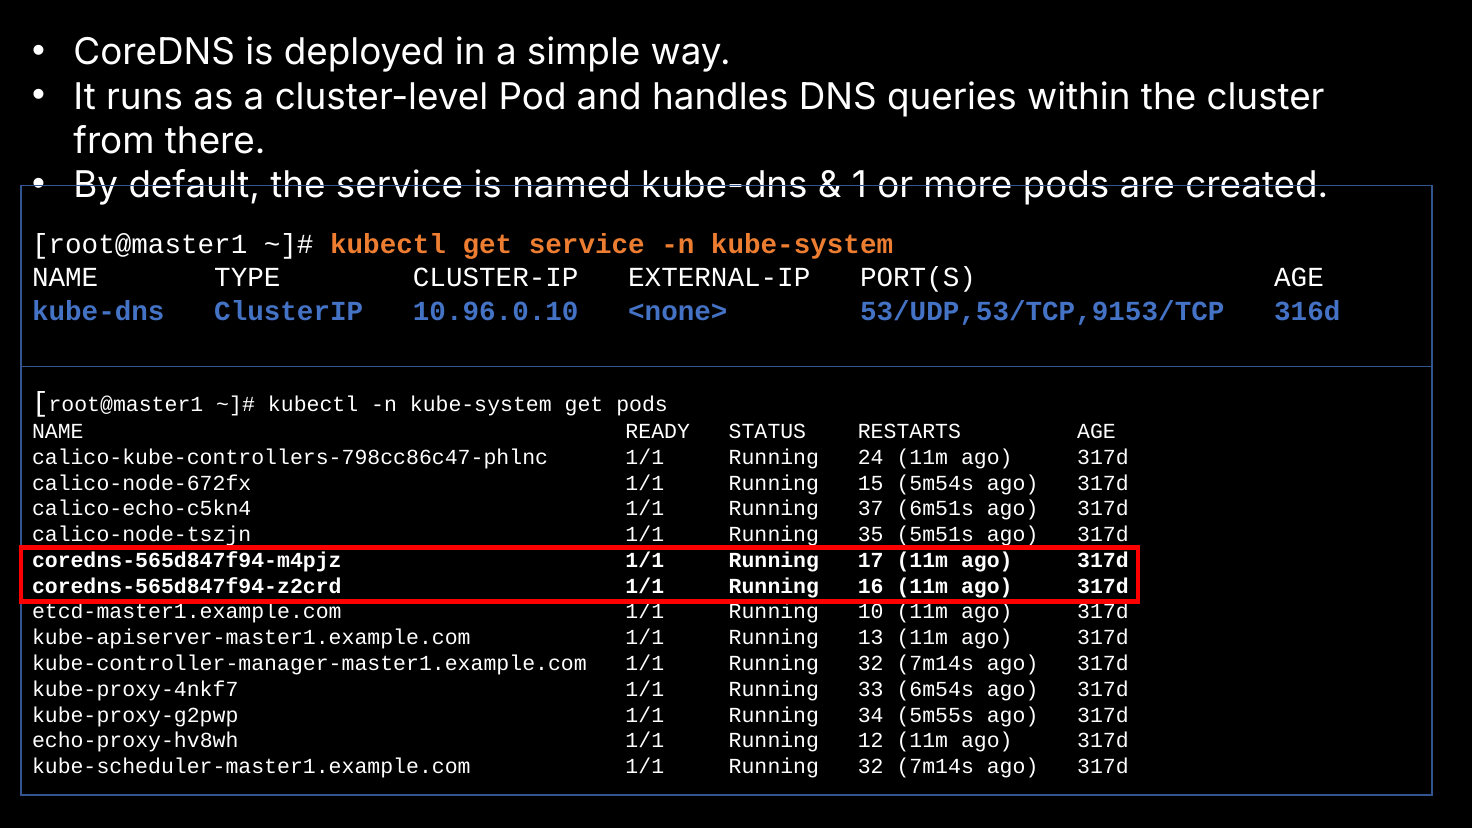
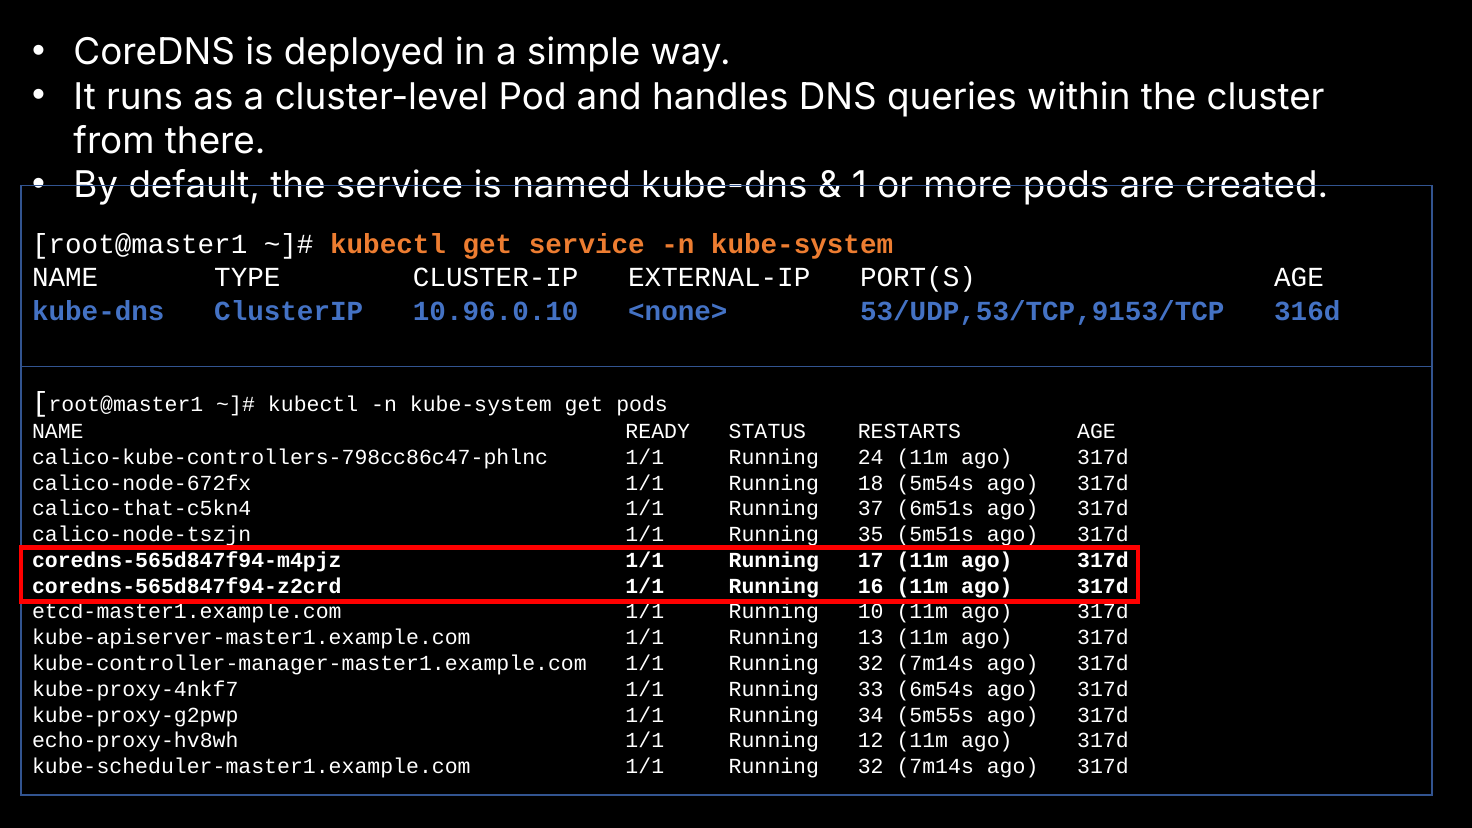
15: 15 -> 18 (871, 483)
calico-echo-c5kn4: calico-echo-c5kn4 -> calico-that-c5kn4 (142, 509)
